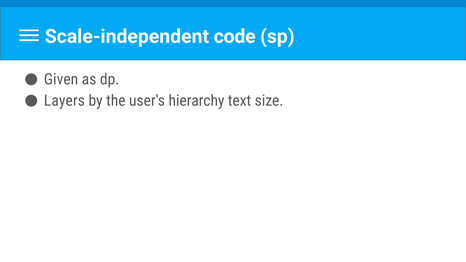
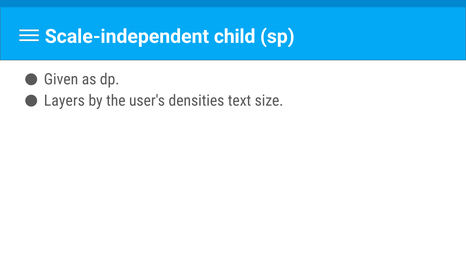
code: code -> child (235, 36)
hierarchy: hierarchy -> densities (196, 101)
